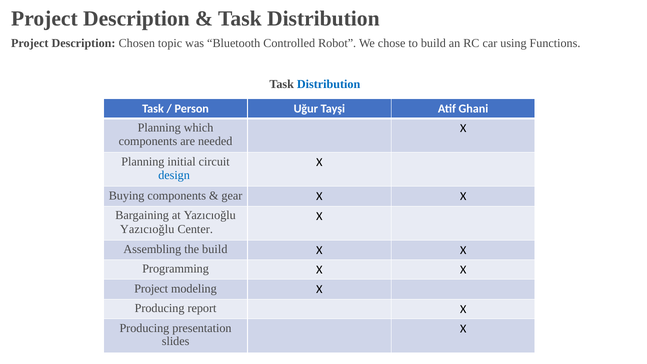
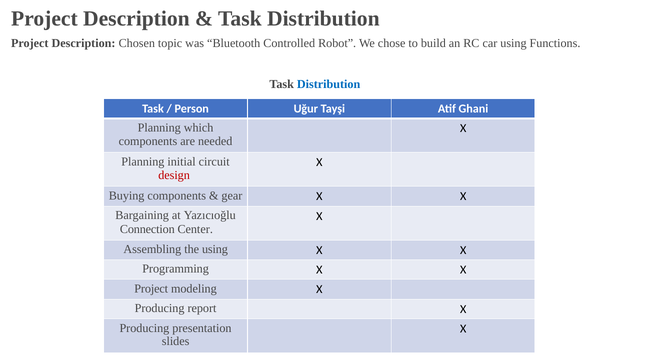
design colour: blue -> red (174, 175)
Yazıcıoğlu: Yazıcıoğlu -> Connection (147, 229)
the build: build -> using (215, 249)
